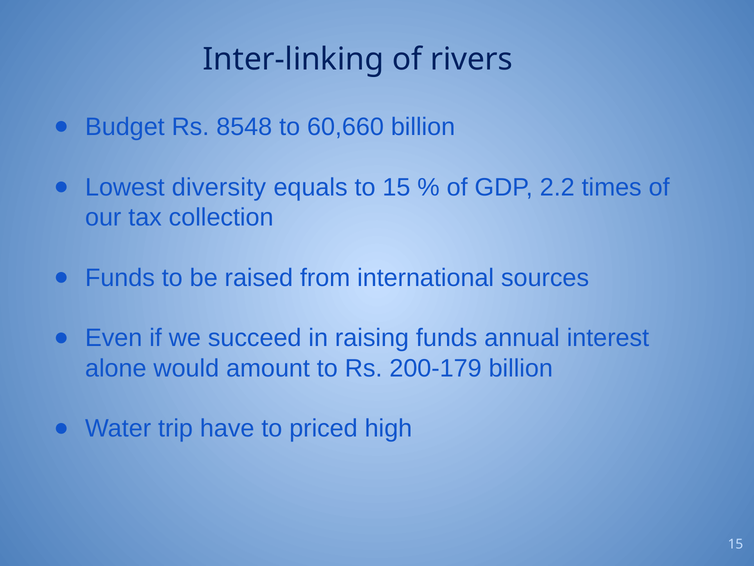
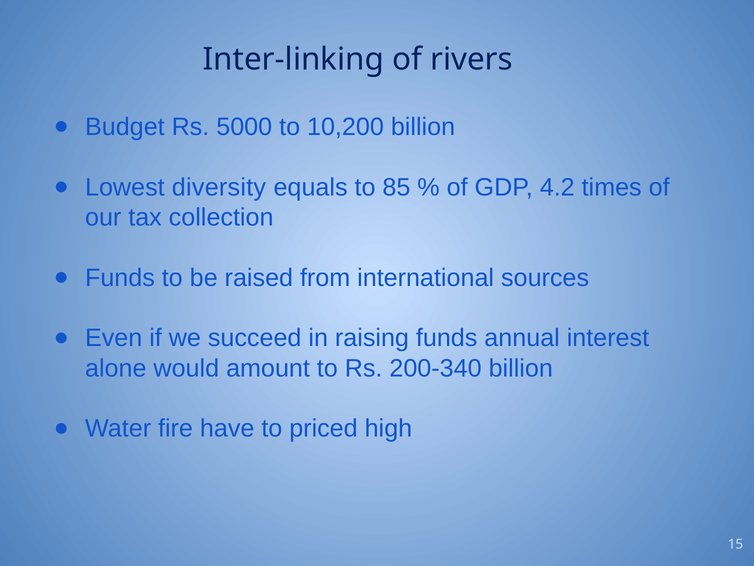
8548: 8548 -> 5000 (244, 127)
60,660: 60,660 -> 10,200 (345, 127)
to 15: 15 -> 85 (396, 187)
2.2: 2.2 -> 4.2 (557, 187)
200-179: 200-179 -> 200-340 (436, 368)
trip: trip -> fire (176, 428)
